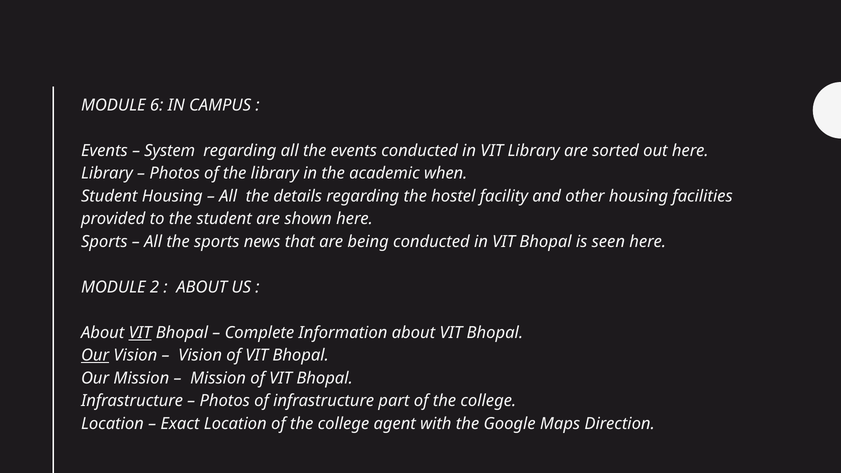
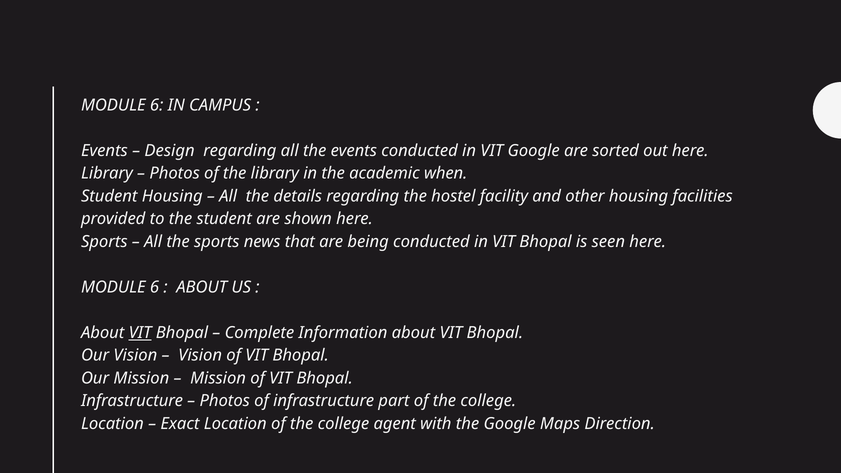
System: System -> Design (170, 151)
VIT Library: Library -> Google (534, 151)
2: 2 -> 6 (154, 287)
Our underline: present -> none (95, 355)
